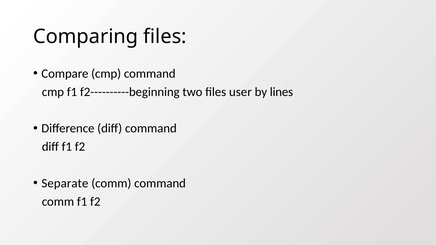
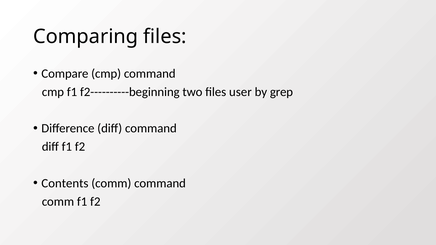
lines: lines -> grep (281, 92)
Separate: Separate -> Contents (65, 183)
